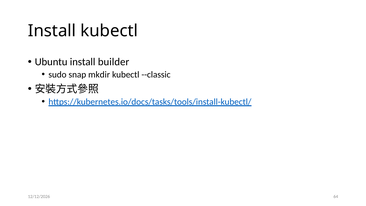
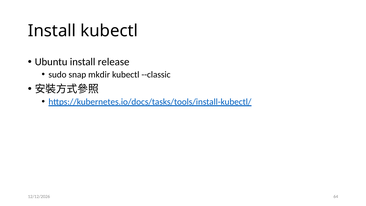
builder: builder -> release (114, 62)
